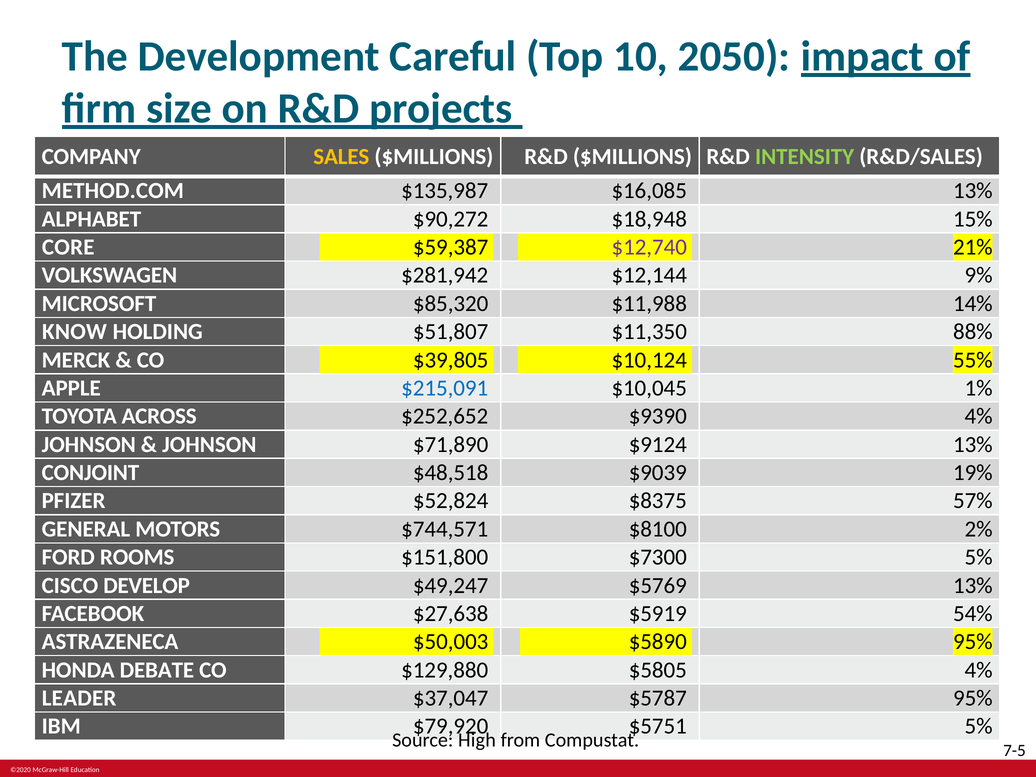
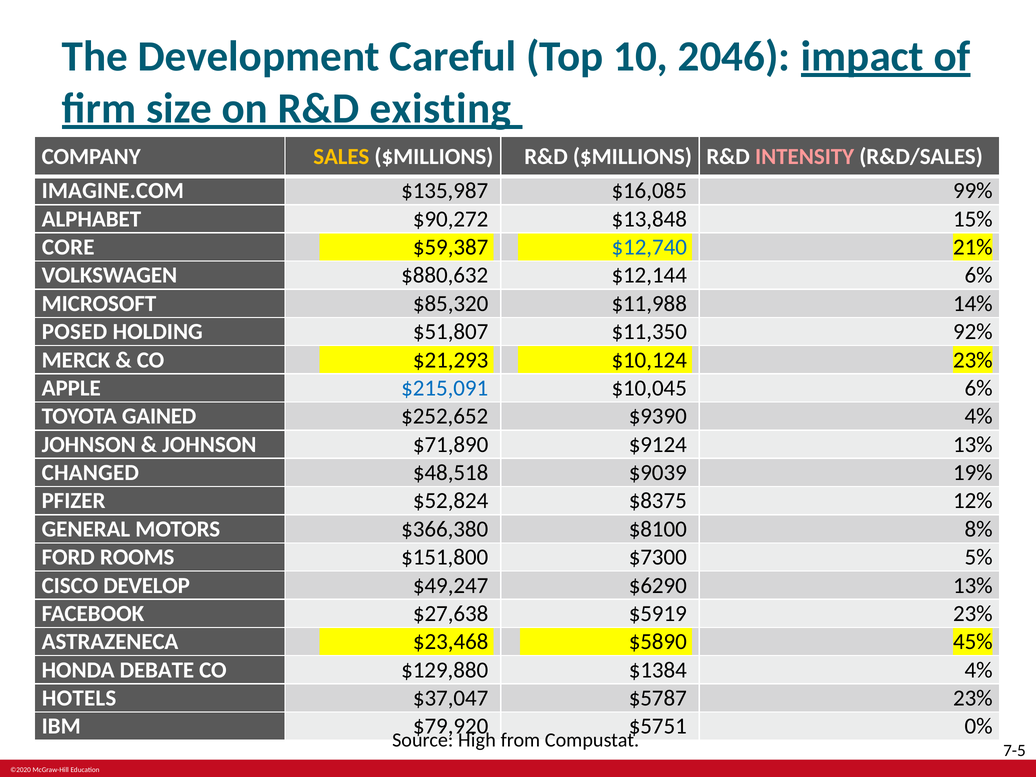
2050: 2050 -> 2046 (734, 56)
projects: projects -> existing (440, 108)
INTENSITY colour: light green -> pink (805, 157)
METHOD.COM: METHOD.COM -> IMAGINE.COM (113, 191)
$16,085 13%: 13% -> 99% (973, 191)
$18,948: $18,948 -> $13,848 (649, 219)
$12,740 colour: purple -> blue (649, 247)
$281,942: $281,942 -> $880,632 (445, 275)
$12,144 9%: 9% -> 6% (979, 275)
KNOW: KNOW -> POSED (74, 332)
88%: 88% -> 92% (973, 332)
$39,805: $39,805 -> $21,293 (451, 360)
$10,124 55%: 55% -> 23% (973, 360)
$10,045 1%: 1% -> 6% (979, 388)
ACROSS: ACROSS -> GAINED (159, 416)
CONJOINT: CONJOINT -> CHANGED (90, 473)
57%: 57% -> 12% (973, 501)
$744,571: $744,571 -> $366,380 (445, 529)
2%: 2% -> 8% (979, 529)
$5769: $5769 -> $6290 (658, 585)
$5919 54%: 54% -> 23% (973, 614)
$50,003: $50,003 -> $23,468 (451, 642)
$5890 95%: 95% -> 45% (973, 642)
$5805: $5805 -> $1384 (658, 670)
LEADER: LEADER -> HOTELS (79, 698)
$5787 95%: 95% -> 23% (973, 698)
$5751 5%: 5% -> 0% (979, 726)
